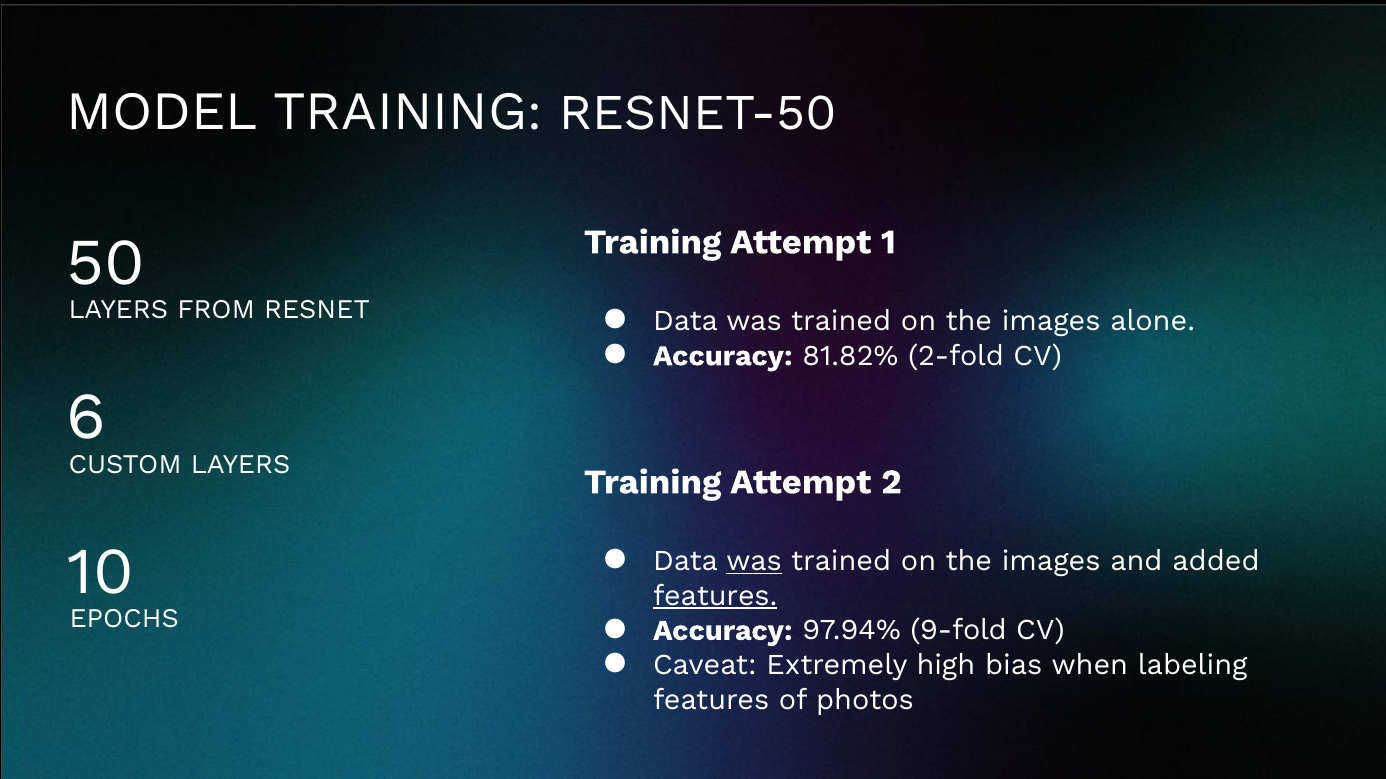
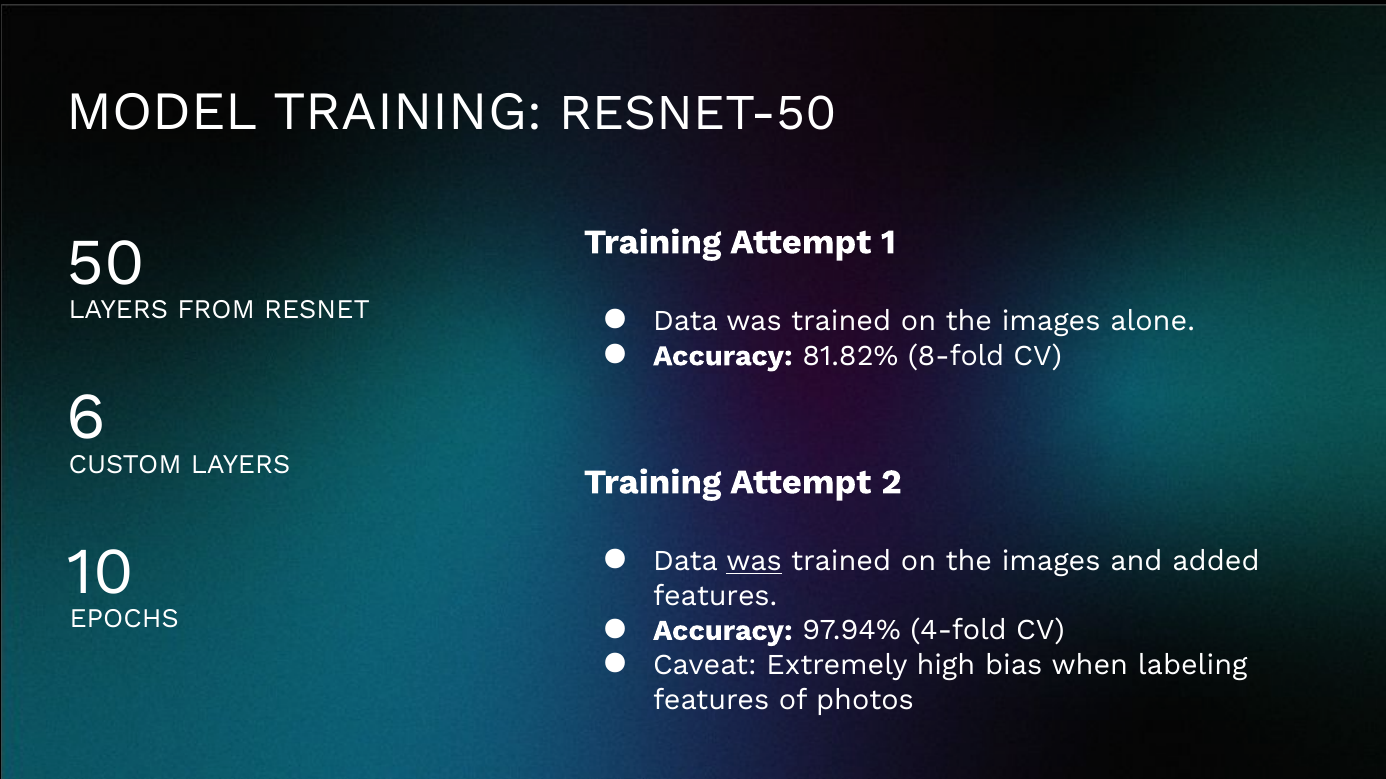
2-fold: 2-fold -> 8-fold (956, 356)
features underline: present -> none (715, 596)
9-fold: 9-fold -> 4-fold (959, 631)
